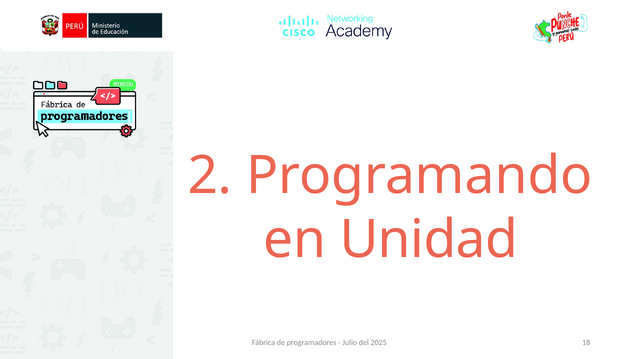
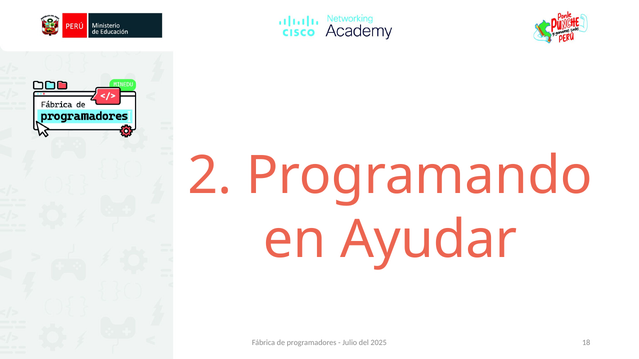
Unidad: Unidad -> Ayudar (429, 240)
